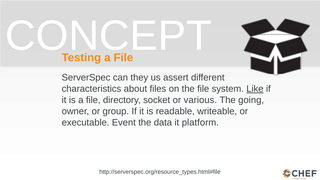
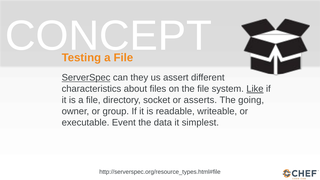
ServerSpec underline: none -> present (86, 78)
various: various -> asserts (200, 100)
platform: platform -> simplest (200, 122)
